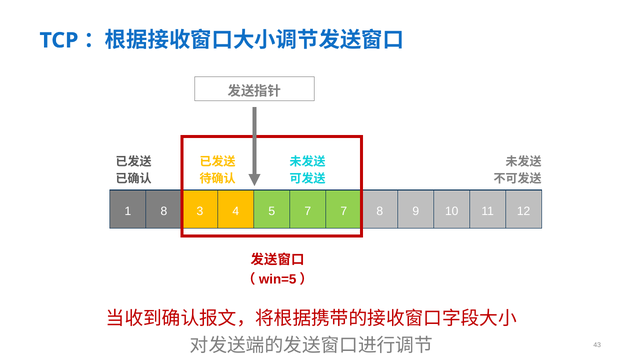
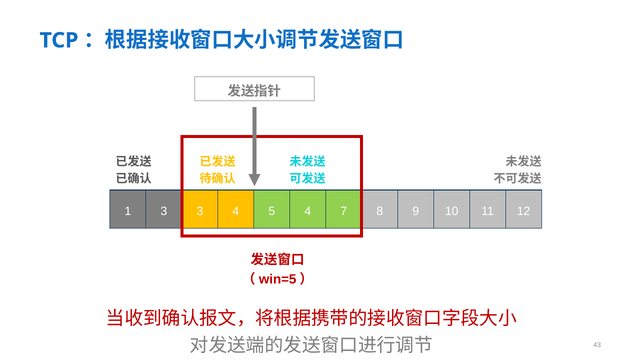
1 8: 8 -> 3 (164, 211)
5 7: 7 -> 4 (308, 211)
